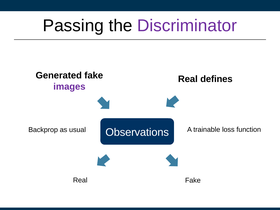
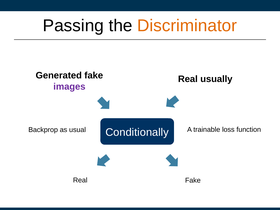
Discriminator colour: purple -> orange (187, 26)
defines: defines -> usually (216, 79)
Observations: Observations -> Conditionally (137, 132)
